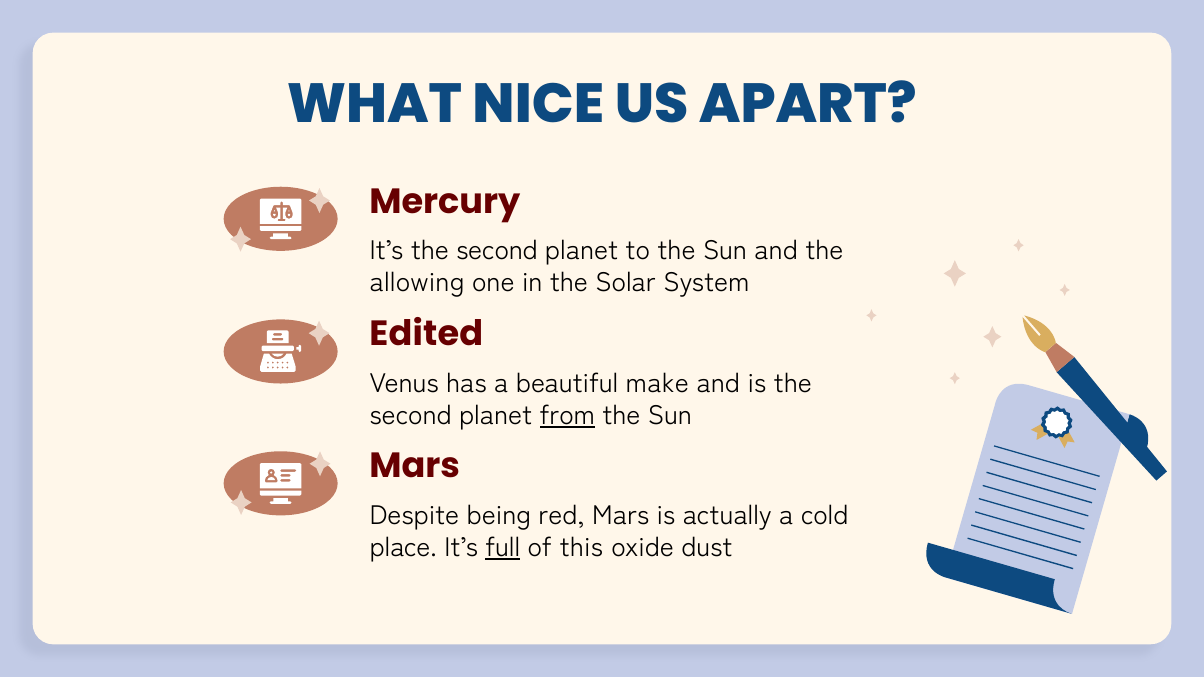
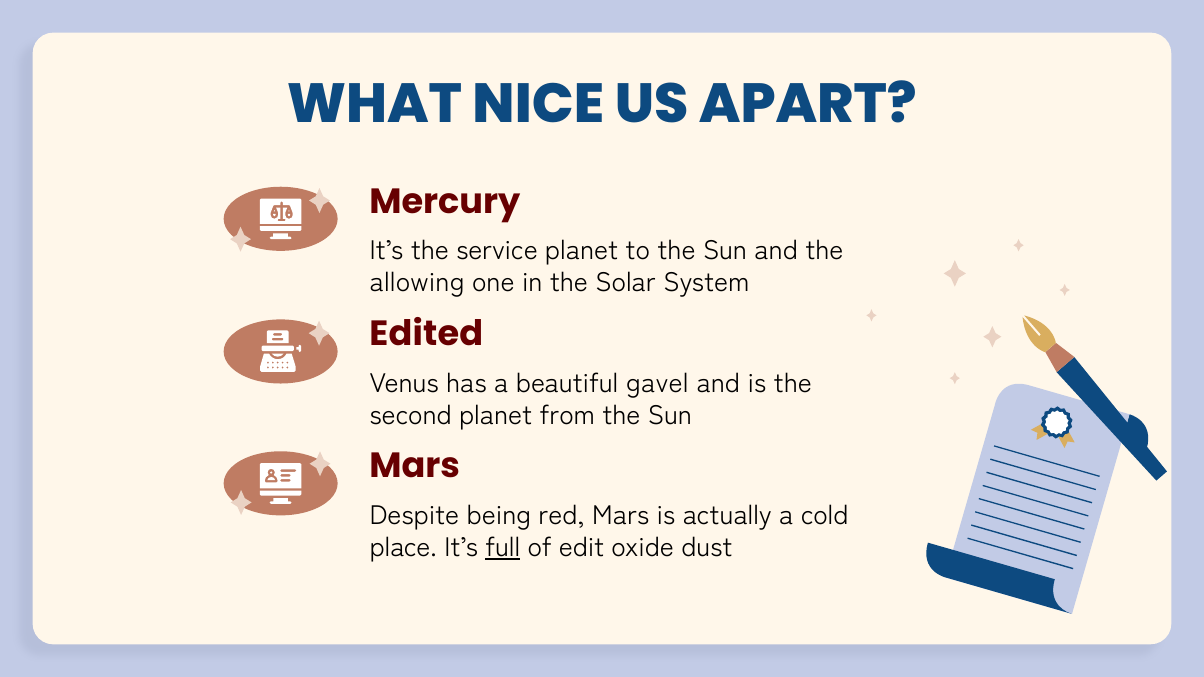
It’s the second: second -> service (497, 251)
make: make -> gavel (657, 384)
from underline: present -> none (567, 416)
this: this -> edit (582, 548)
